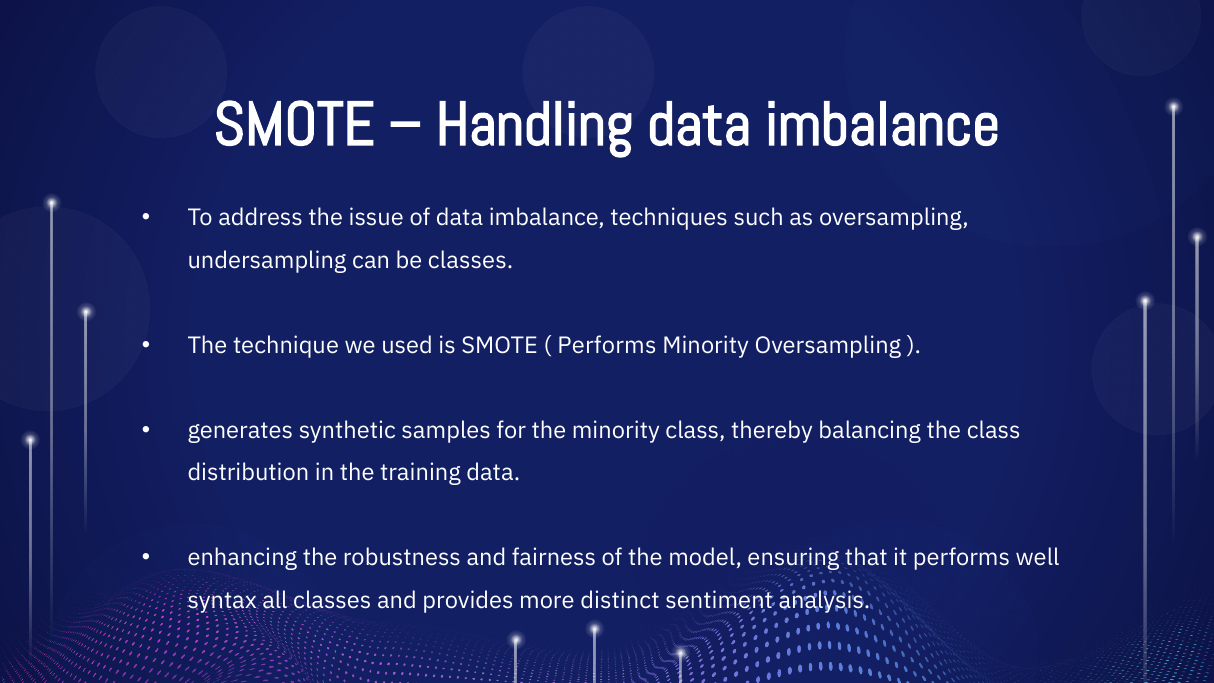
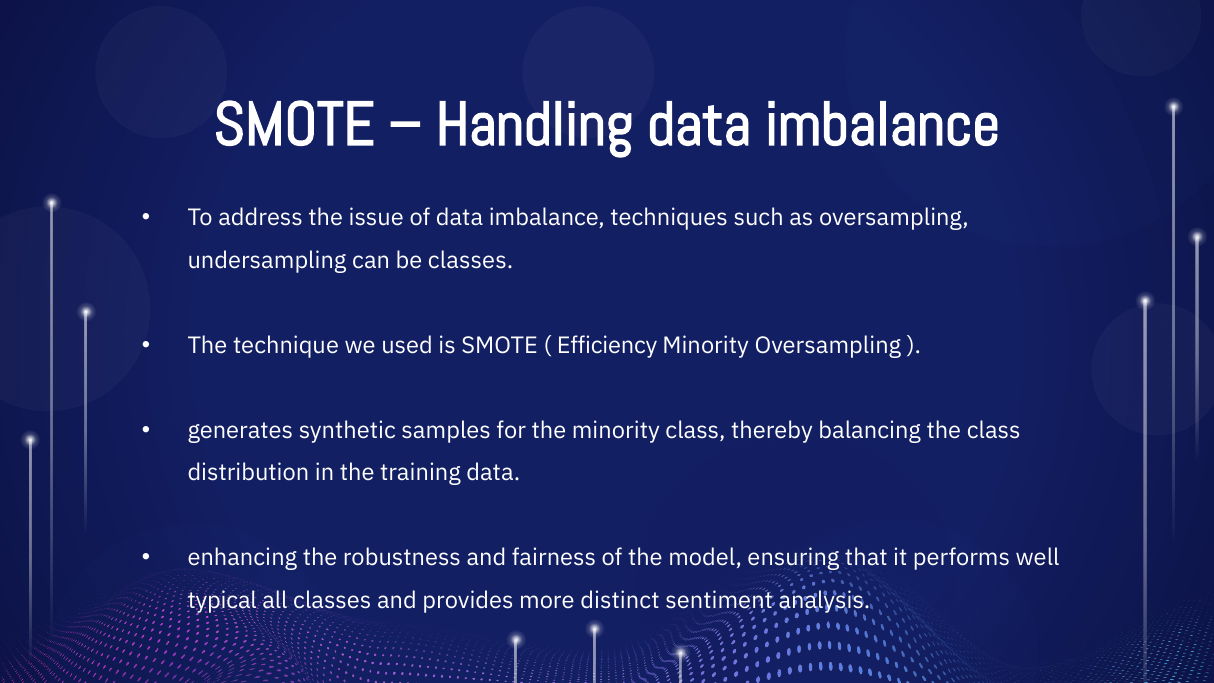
Performs: Performs -> Efficiency (607, 345)
syntax: syntax -> typical (222, 600)
